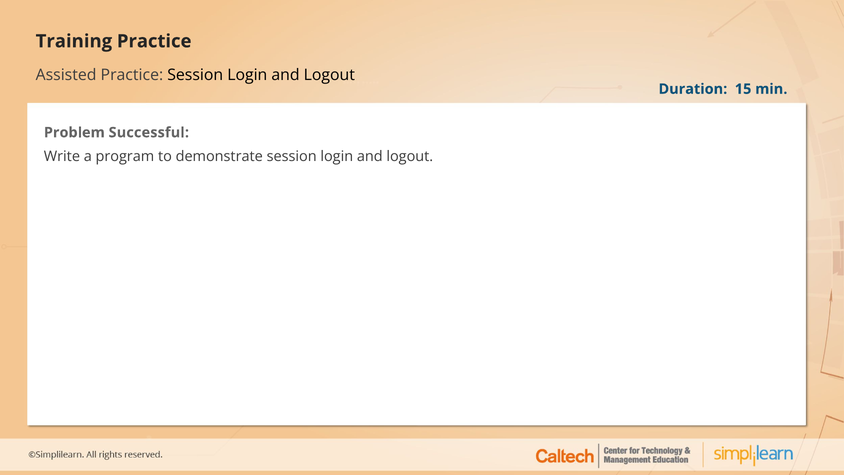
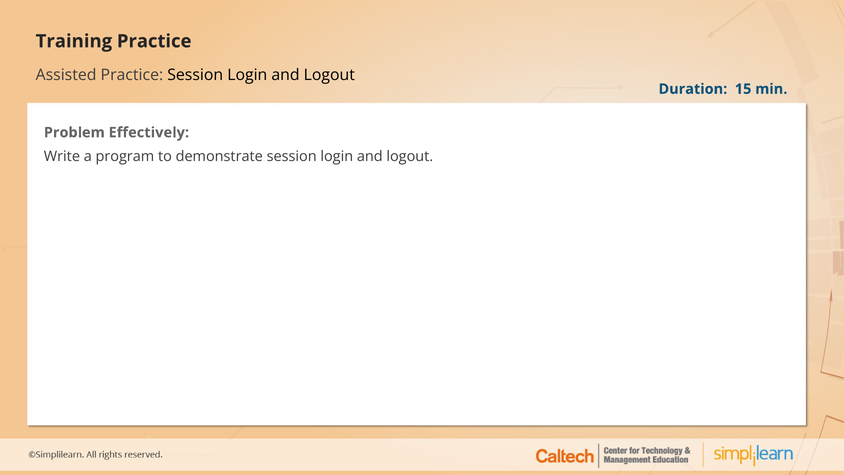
Successful: Successful -> Effectively (149, 132)
